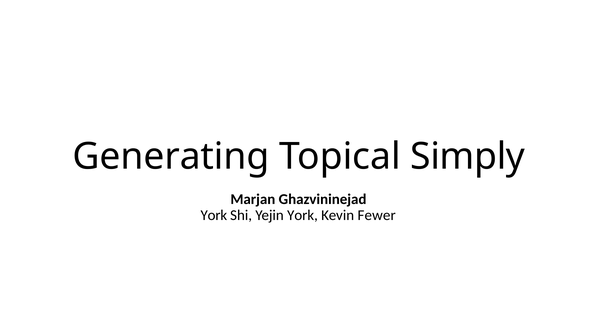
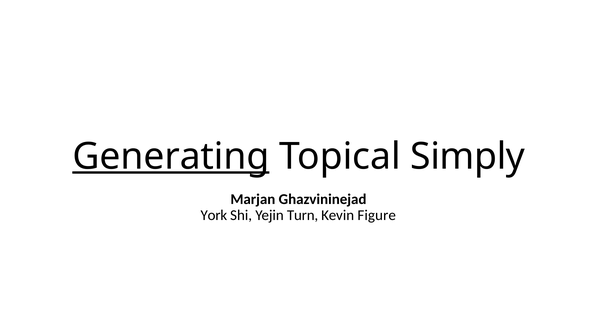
Generating underline: none -> present (171, 156)
Yejin York: York -> Turn (303, 215)
Fewer: Fewer -> Figure (377, 215)
